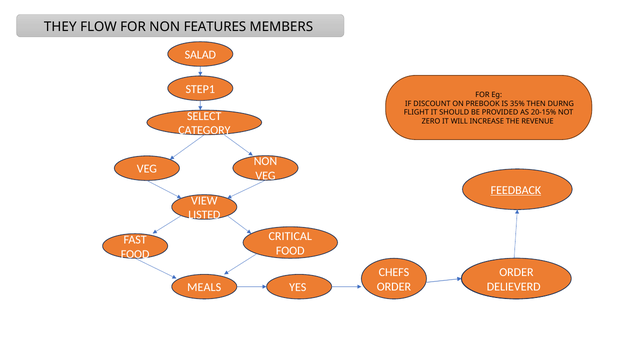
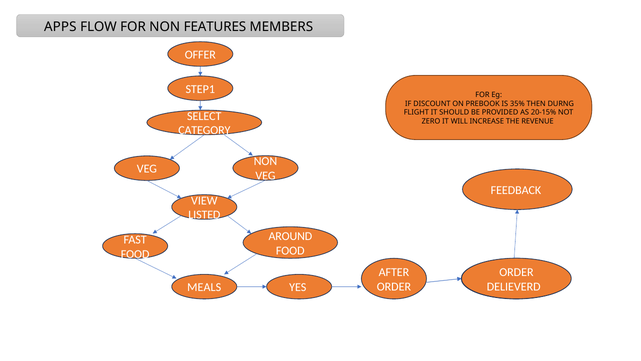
THEY: THEY -> APPS (60, 27)
SALAD: SALAD -> OFFER (200, 55)
FEEDBACK underline: present -> none (516, 190)
CRITICAL: CRITICAL -> AROUND (290, 236)
CHEFS: CHEFS -> AFTER (394, 272)
